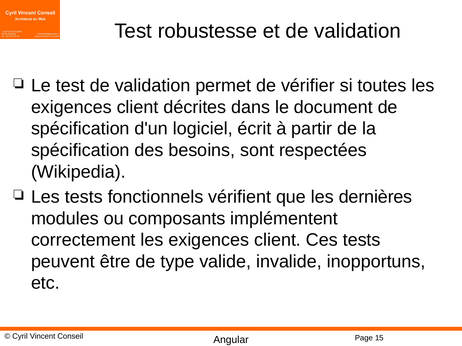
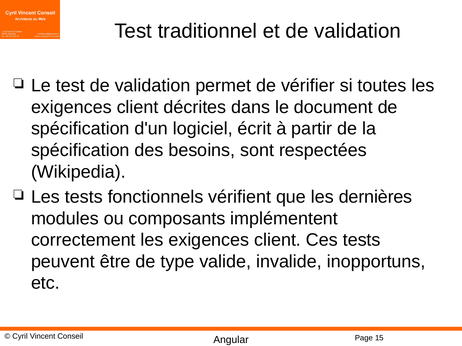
robustesse: robustesse -> traditionnel (207, 31)
